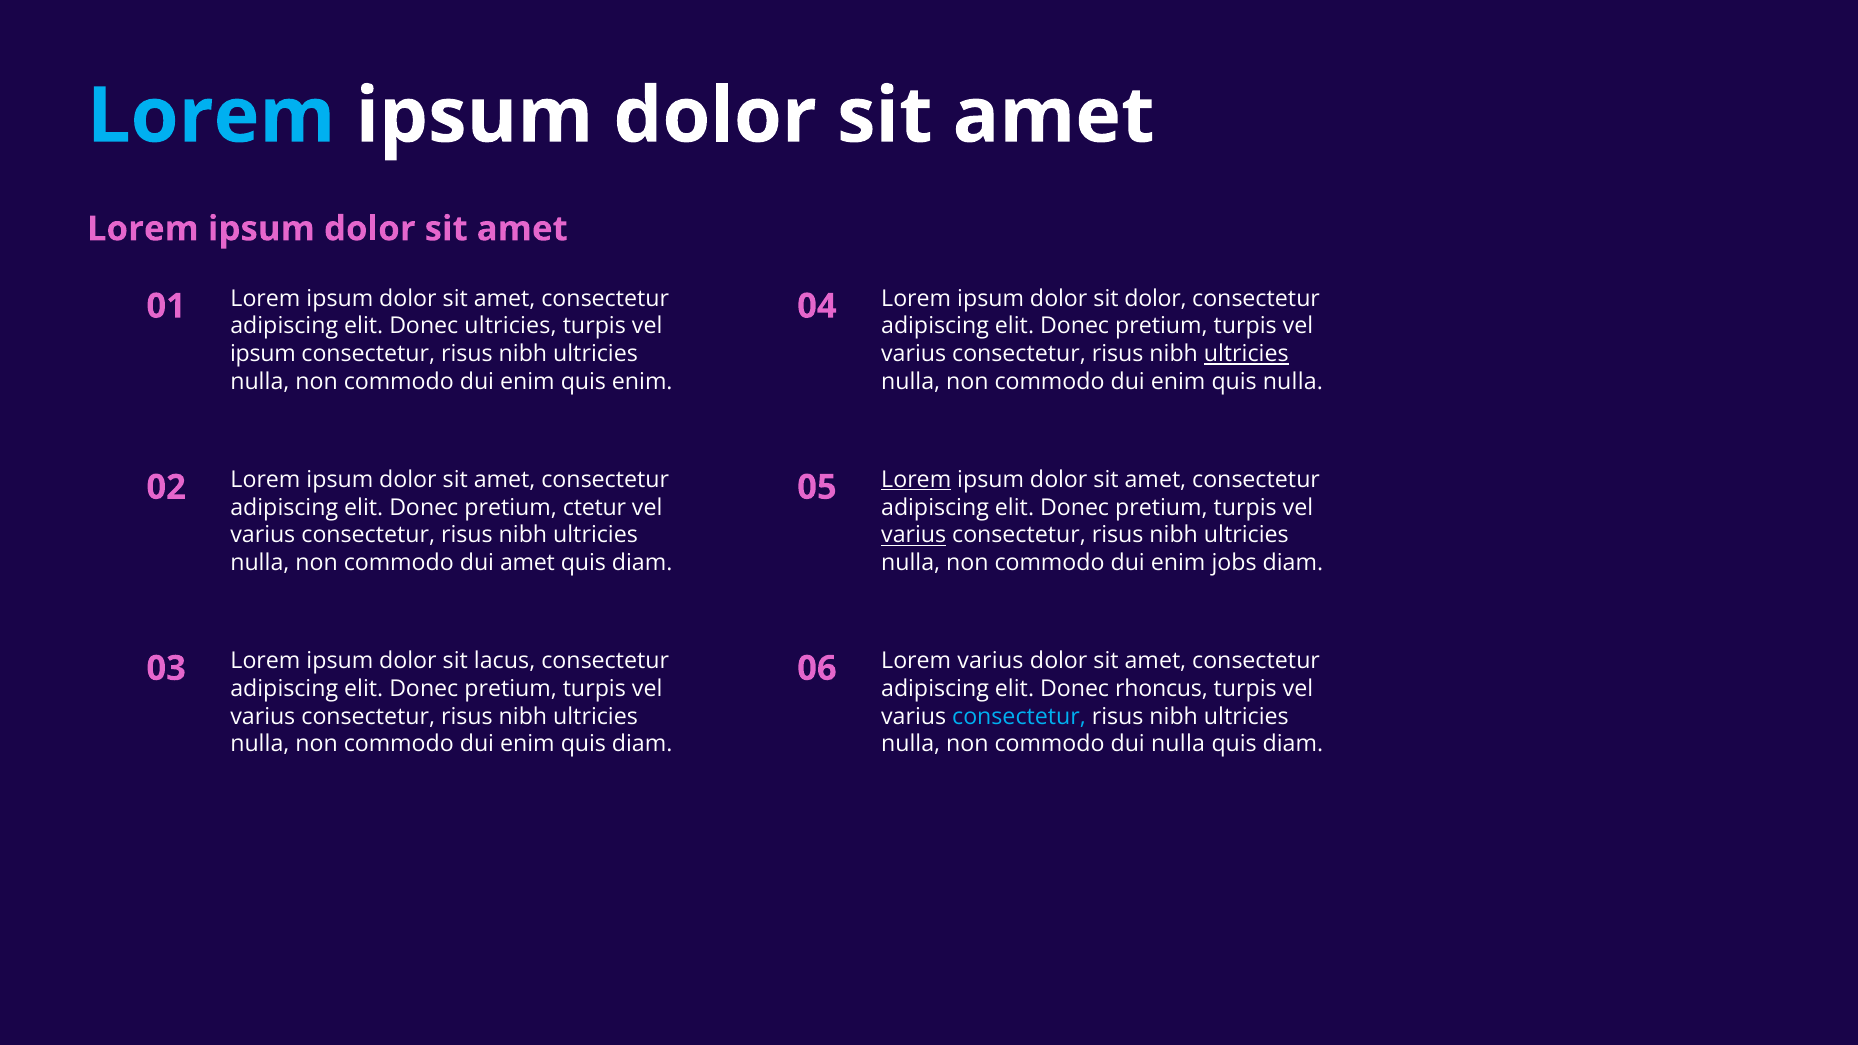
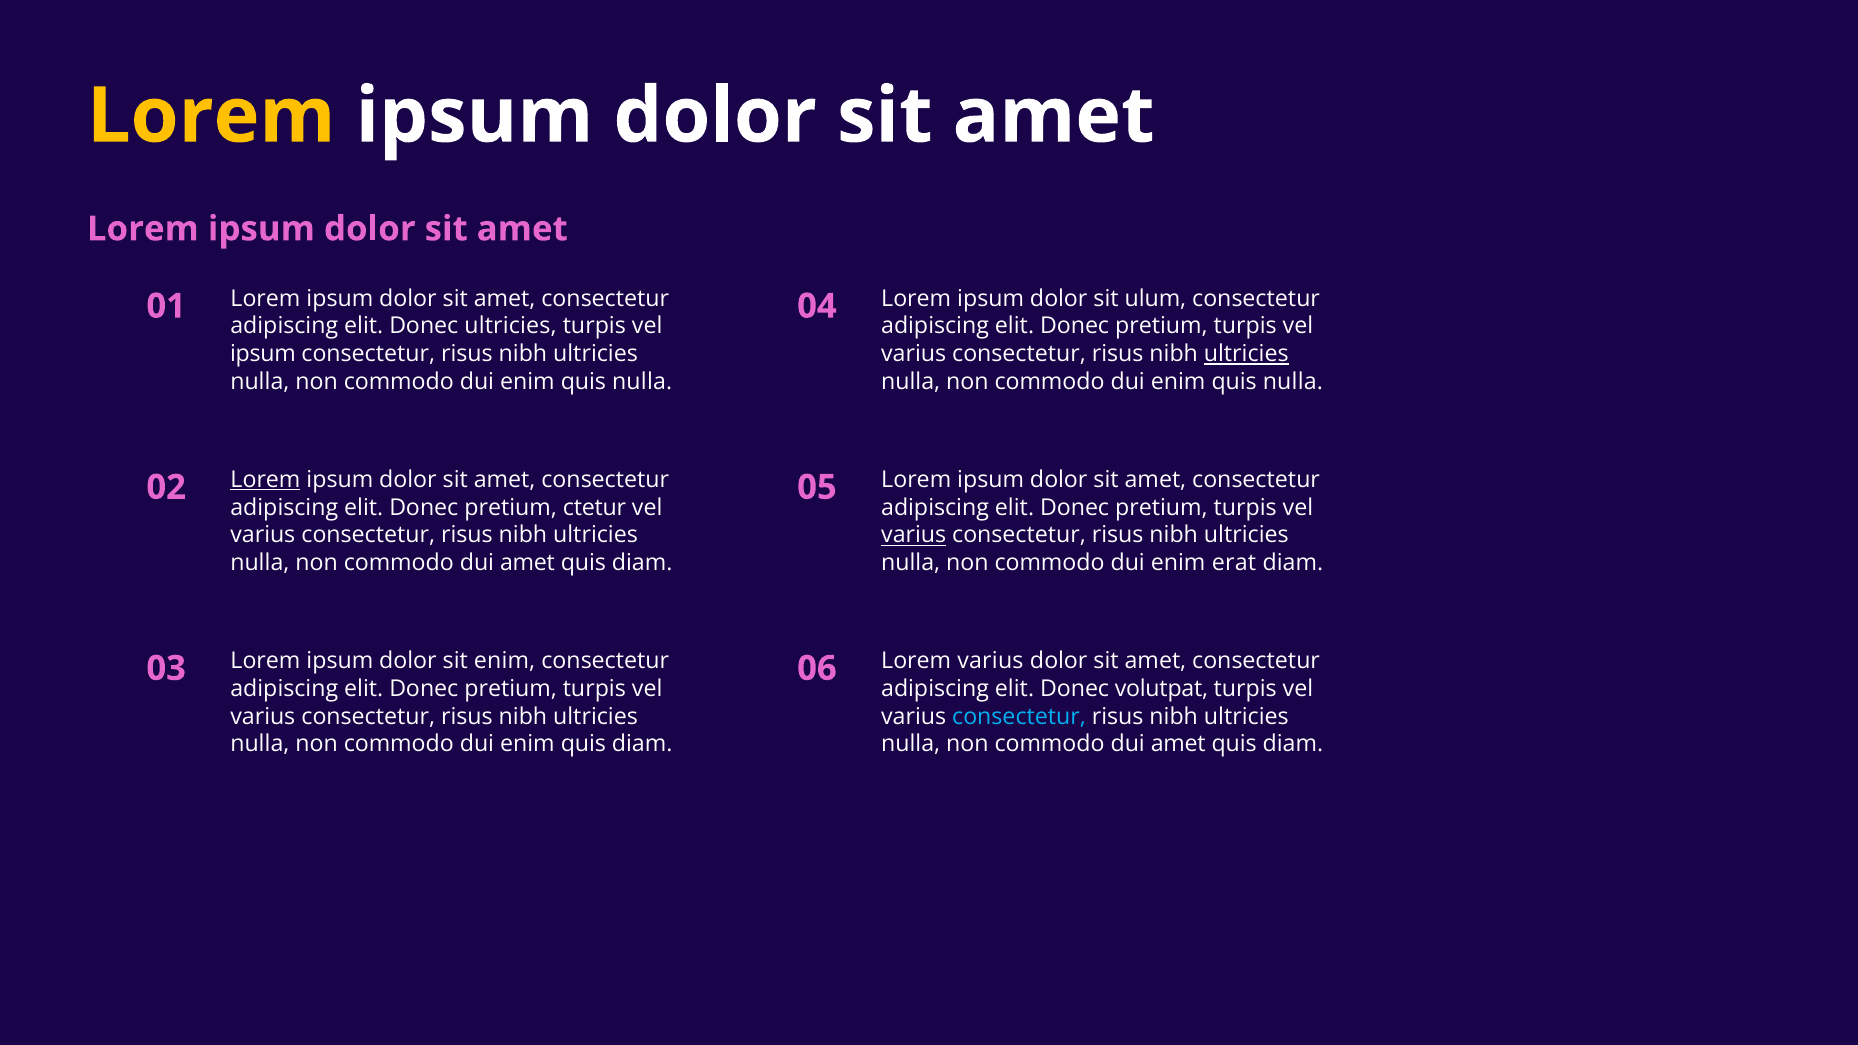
Lorem colour: light blue -> yellow (211, 116)
sit dolor: dolor -> ulum (1155, 298)
enim: enim -> nulla (642, 382)
Lorem underline: none -> present (265, 480)
Lorem underline: present -> none (916, 480)
jobs: jobs -> erat (1234, 563)
sit lacus: lacus -> enim (505, 661)
rhoncus: rhoncus -> volutpat (1161, 689)
nulla: nulla -> amet (1178, 744)
